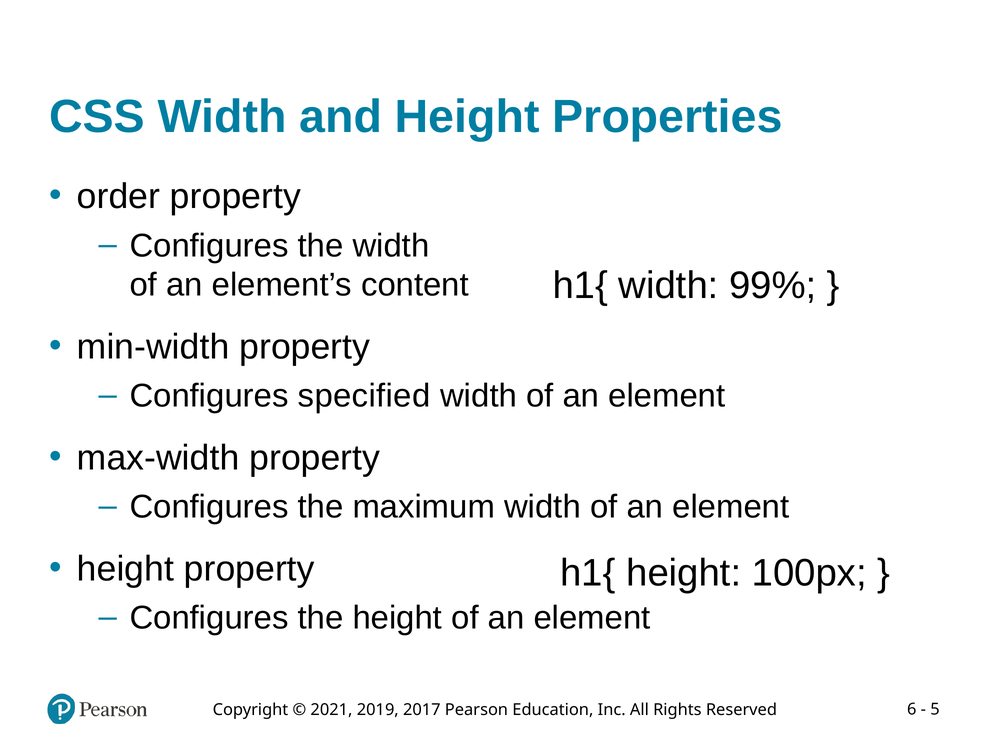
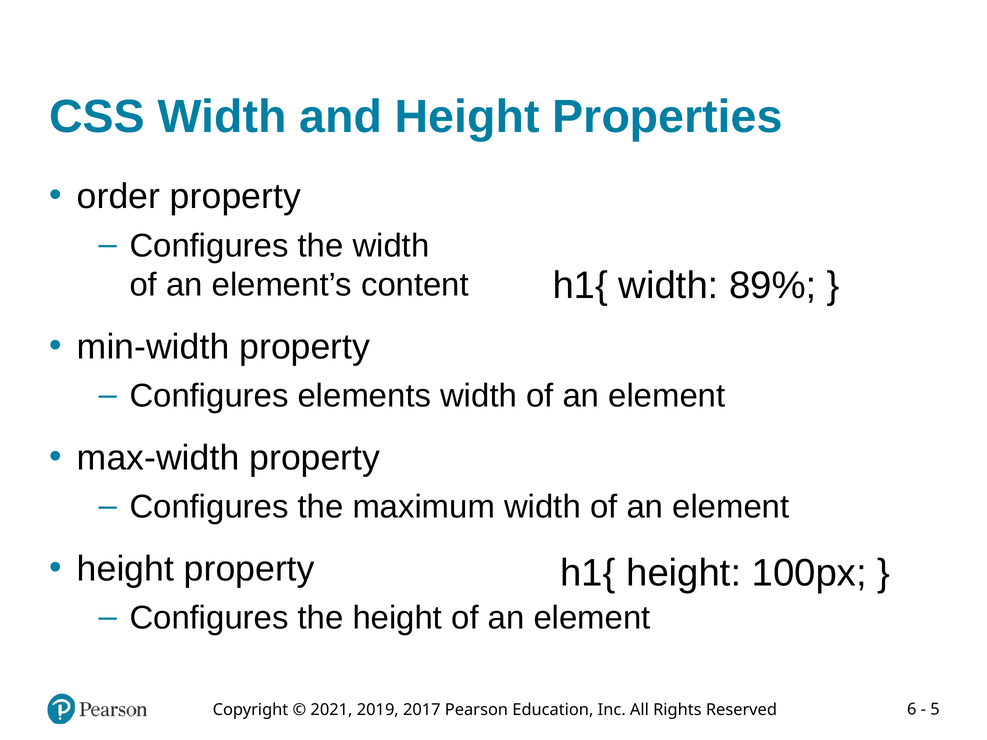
99%: 99% -> 89% (773, 286)
specified: specified -> elements (364, 396)
